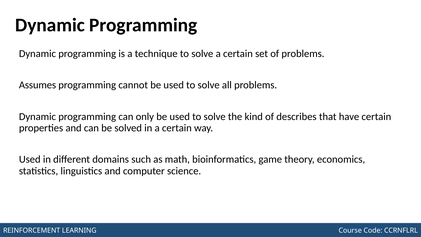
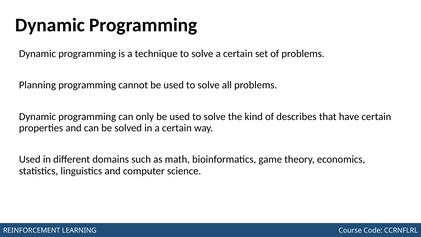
Assumes: Assumes -> Planning (37, 85)
